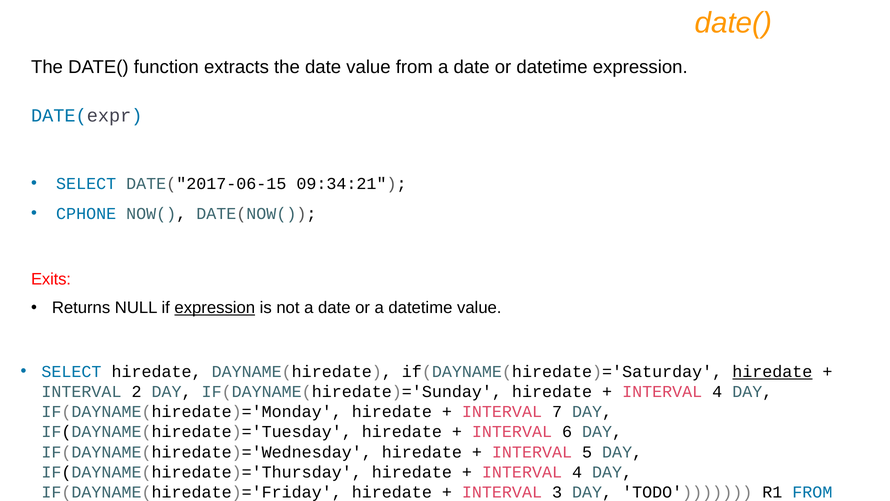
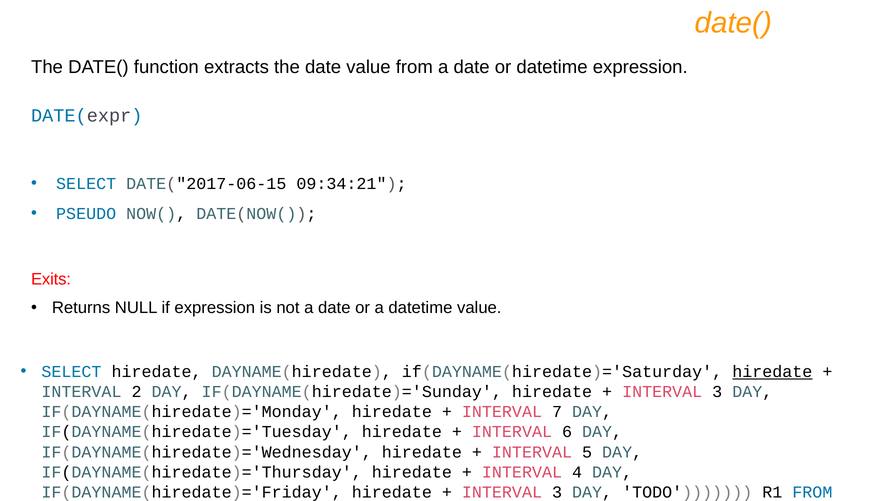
CPHONE: CPHONE -> PSEUDO (86, 214)
expression underline: present -> none (215, 308)
4: 4 -> 3 (717, 392)
